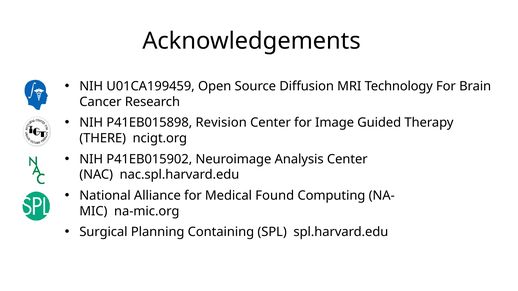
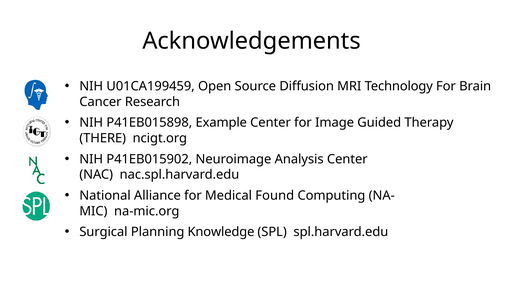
Revision: Revision -> Example (221, 123)
Containing: Containing -> Knowledge (221, 232)
